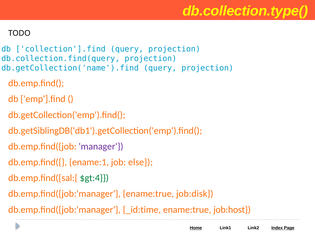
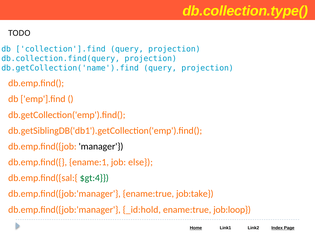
manager colour: purple -> black (101, 146)
job:disk: job:disk -> job:take (195, 193)
_id:time: _id:time -> _id:hold (142, 209)
job:host: job:host -> job:loop (232, 209)
